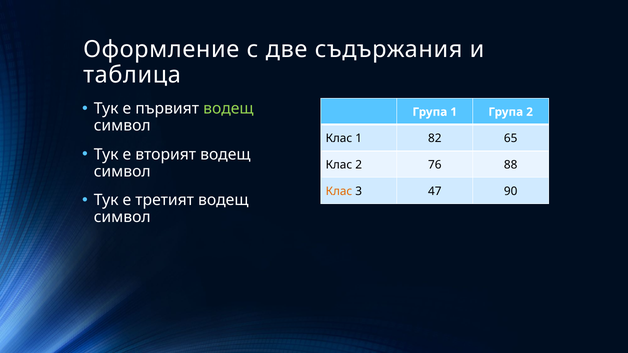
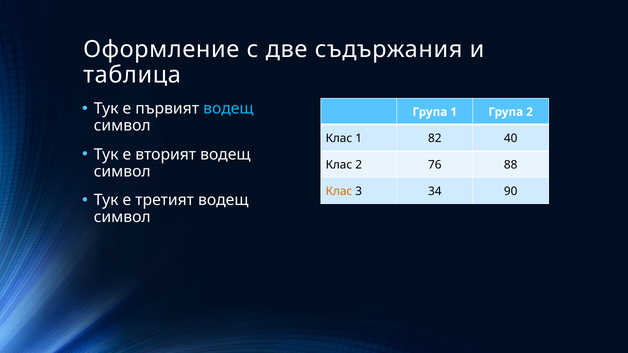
водещ colour: light green -> light blue (228, 109)
65: 65 -> 40 (511, 139)
47: 47 -> 34 (435, 192)
